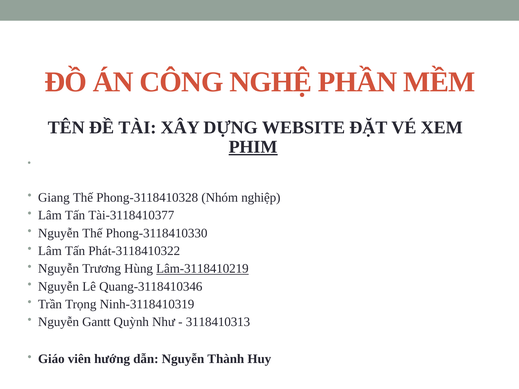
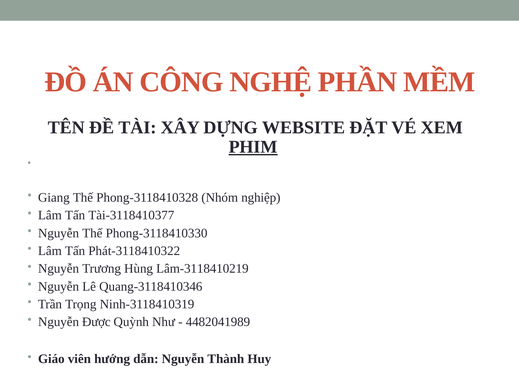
Lâm-3118410219 underline: present -> none (202, 269)
Gantt: Gantt -> Được (96, 322)
3118410313: 3118410313 -> 4482041989 (218, 322)
